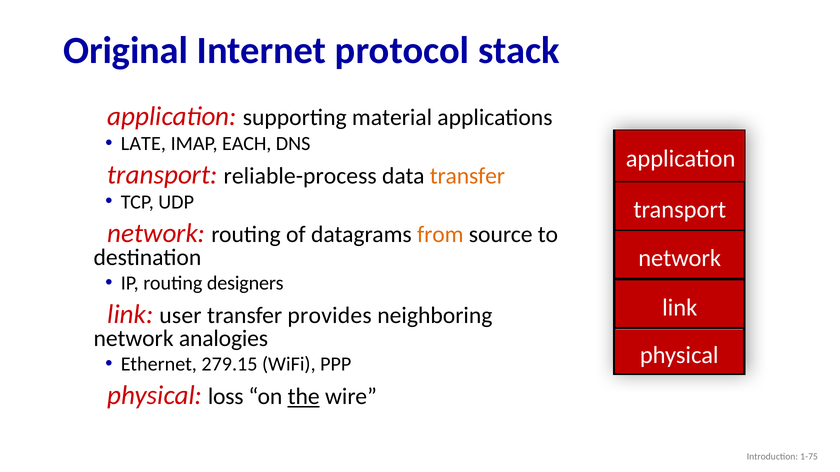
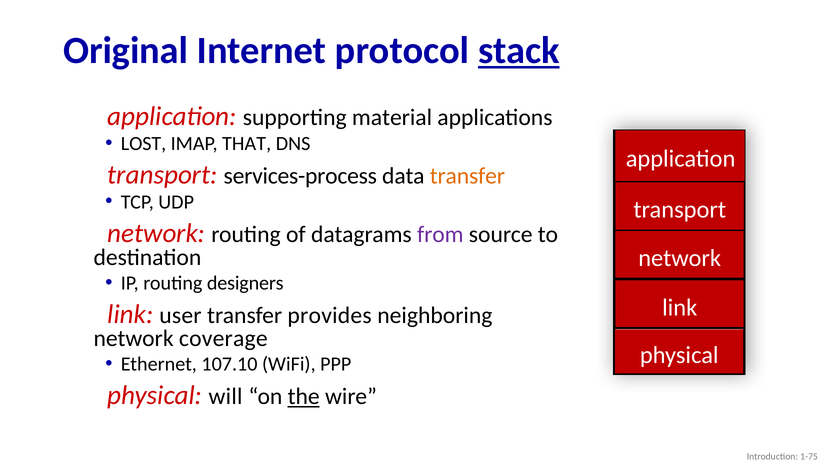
stack underline: none -> present (519, 51)
LATE: LATE -> LOST (144, 144)
EACH: EACH -> THAT (247, 144)
reliable-process: reliable-process -> services-process (300, 176)
from colour: orange -> purple (440, 234)
analogies: analogies -> coverage (223, 339)
279.15: 279.15 -> 107.10 (229, 365)
loss: loss -> will (226, 397)
